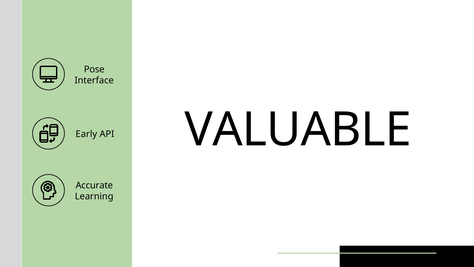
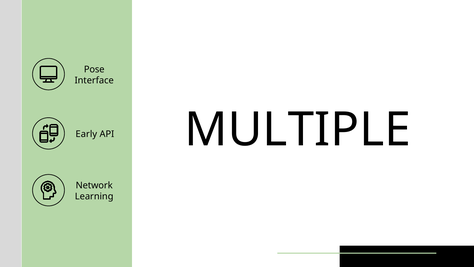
VALUABLE: VALUABLE -> MULTIPLE (298, 130)
Accurate: Accurate -> Network (94, 185)
